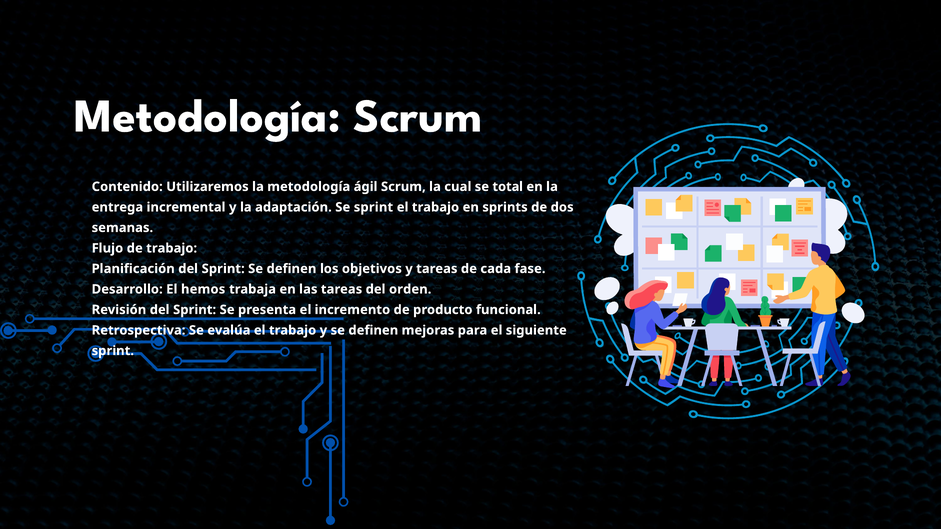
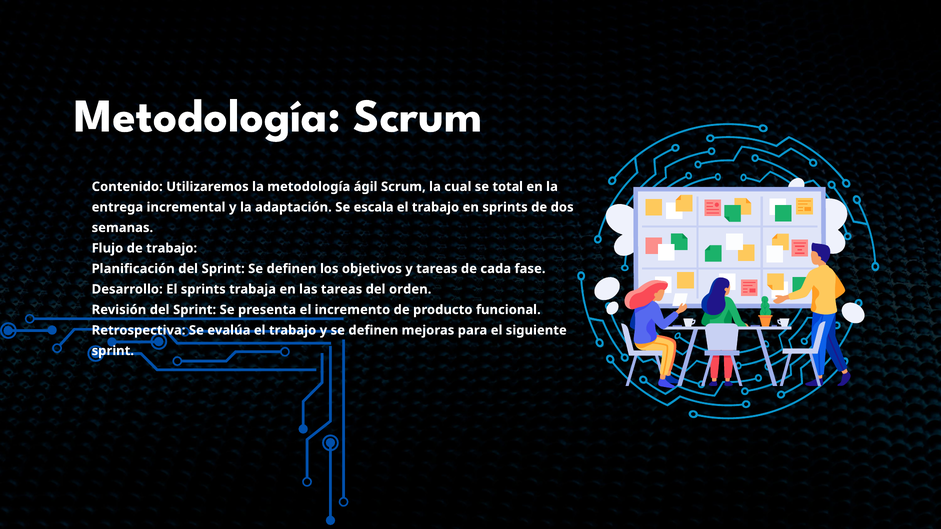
Se sprint: sprint -> escala (374, 207)
El hemos: hemos -> sprints (203, 289)
